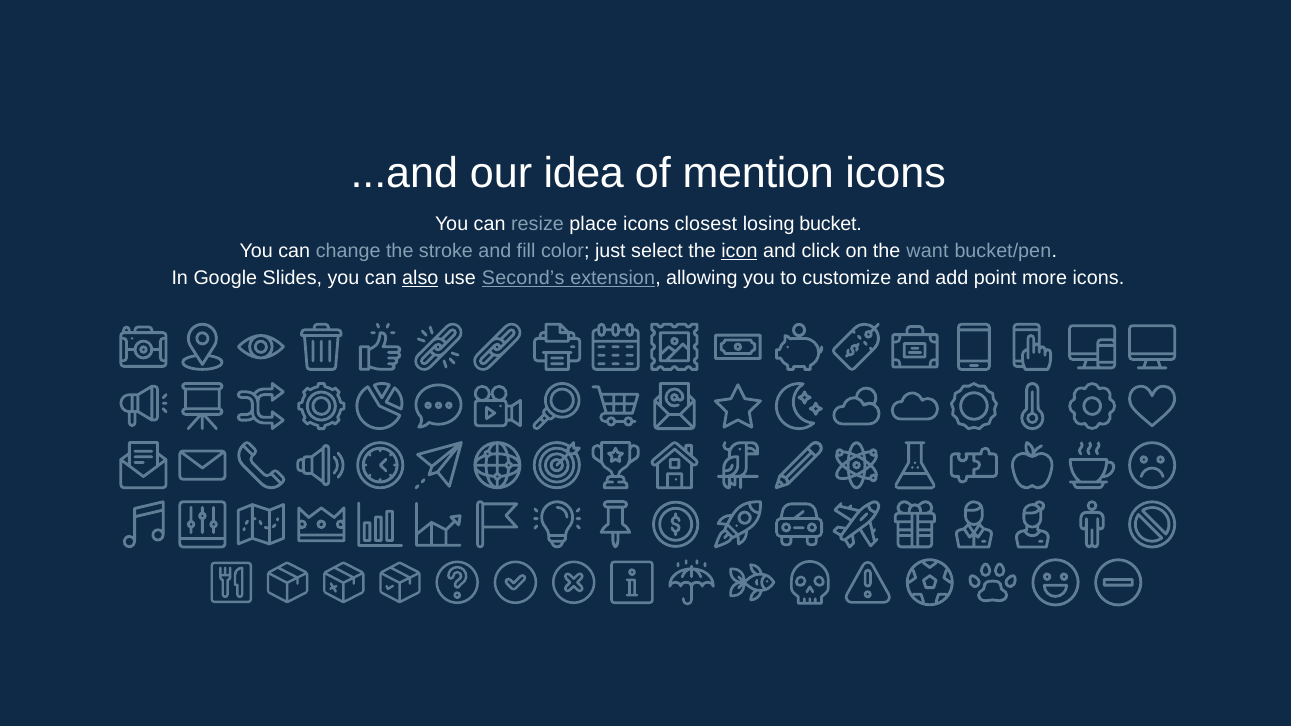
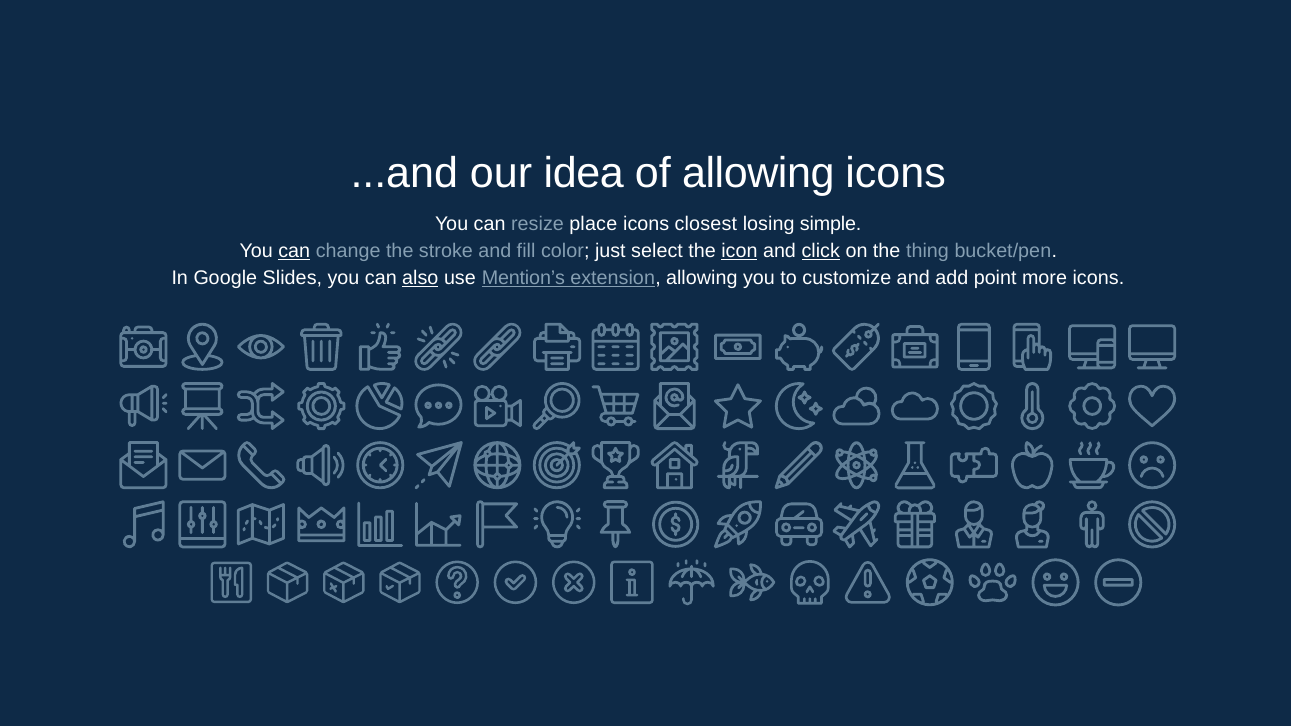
of mention: mention -> allowing (758, 174)
bucket: bucket -> simple (831, 224)
can underline: none -> present (294, 251)
click underline: none -> present (821, 251)
want: want -> thing (928, 251)
Second’s: Second’s -> Mention’s (523, 278)
